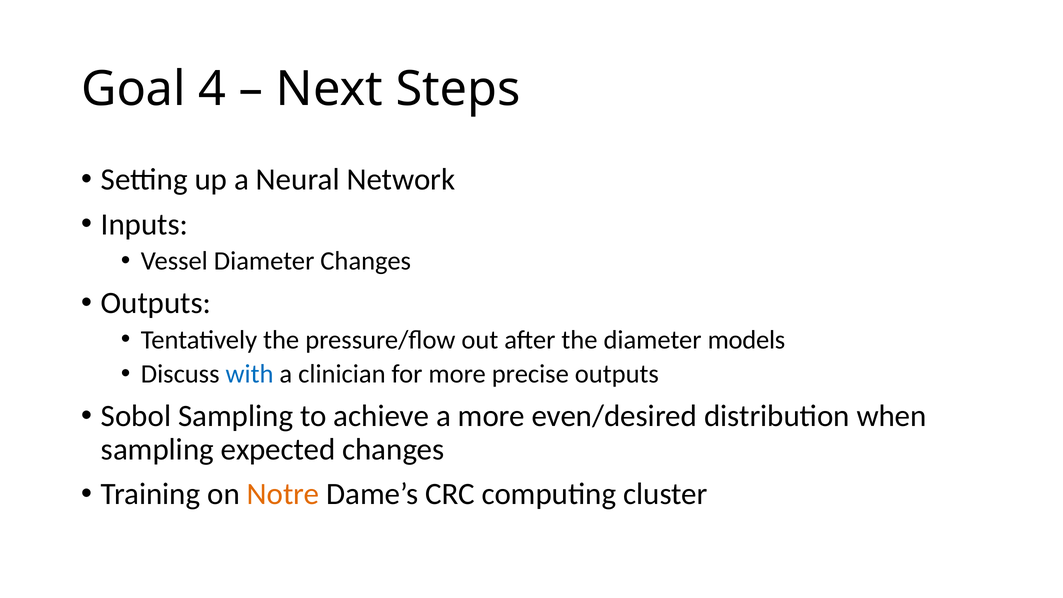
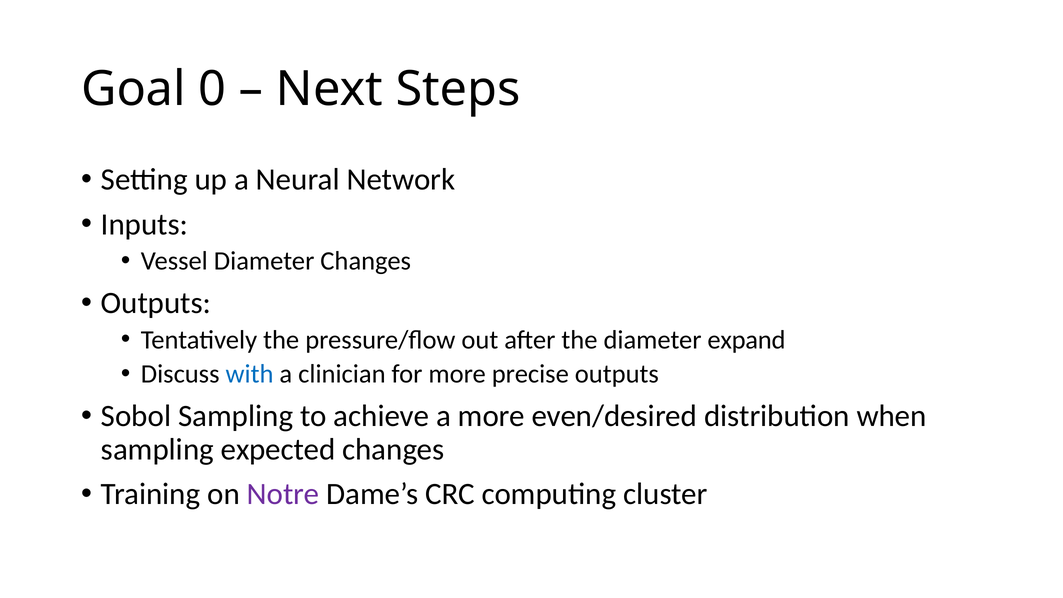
4: 4 -> 0 (212, 89)
models: models -> expand (746, 340)
Notre colour: orange -> purple (283, 494)
